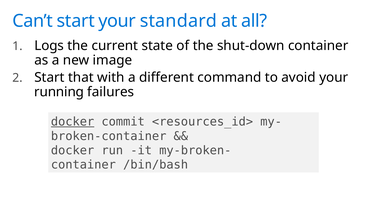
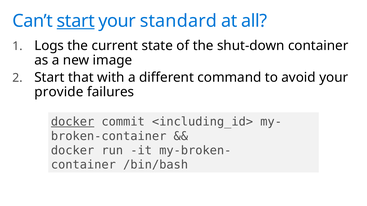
start underline: none -> present (76, 21)
running: running -> provide (59, 92)
<resources_id>: <resources_id> -> <including_id> (203, 122)
